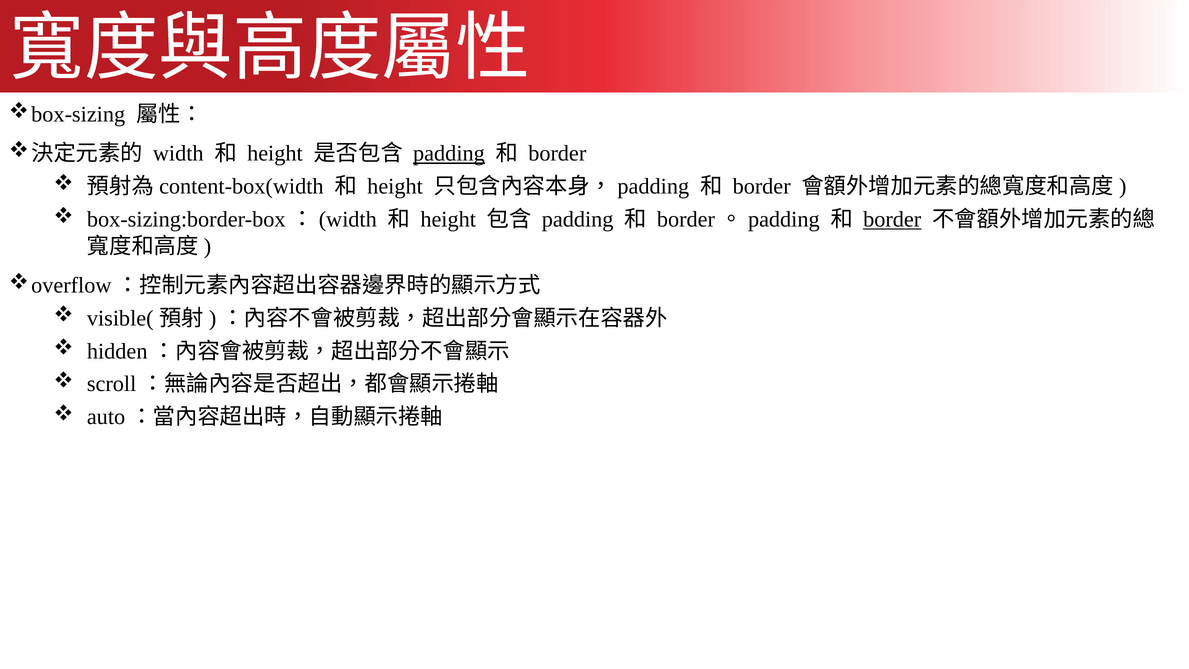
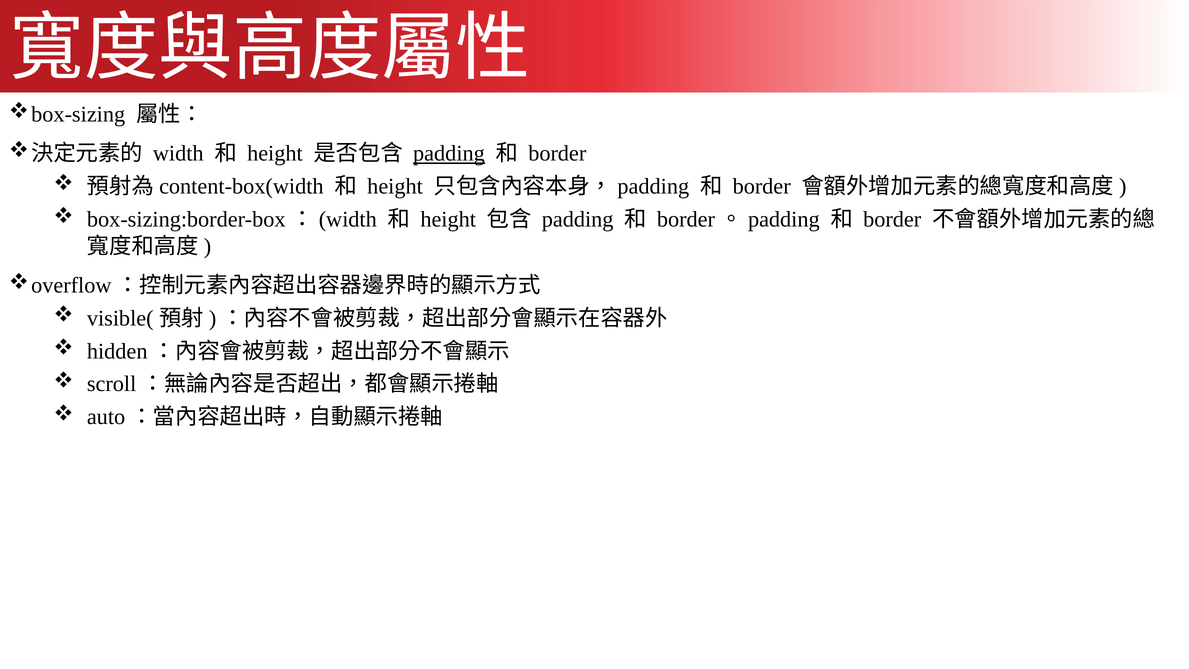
border underline: present -> none (892, 219)
